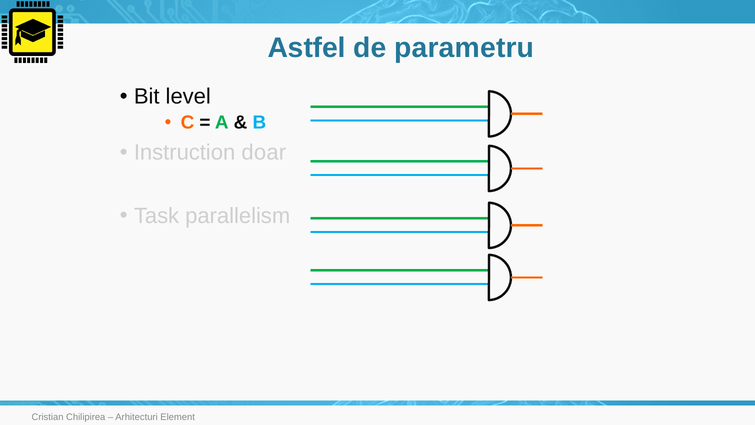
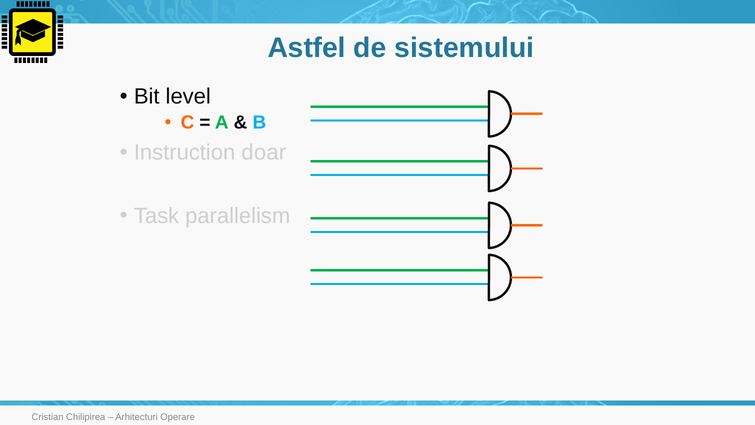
parametru: parametru -> sistemului (464, 48)
Element: Element -> Operare (178, 417)
